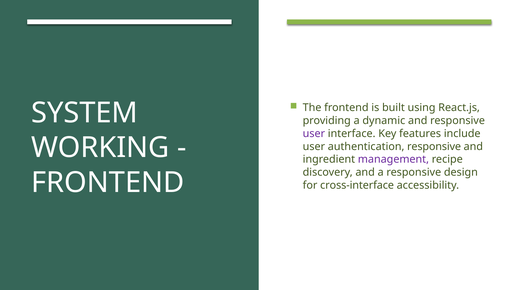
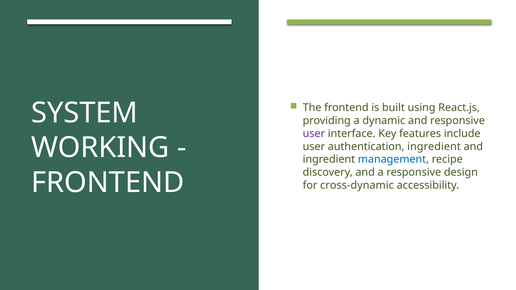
authentication responsive: responsive -> ingredient (434, 147)
management colour: purple -> blue (393, 160)
cross-interface: cross-interface -> cross-dynamic (357, 185)
